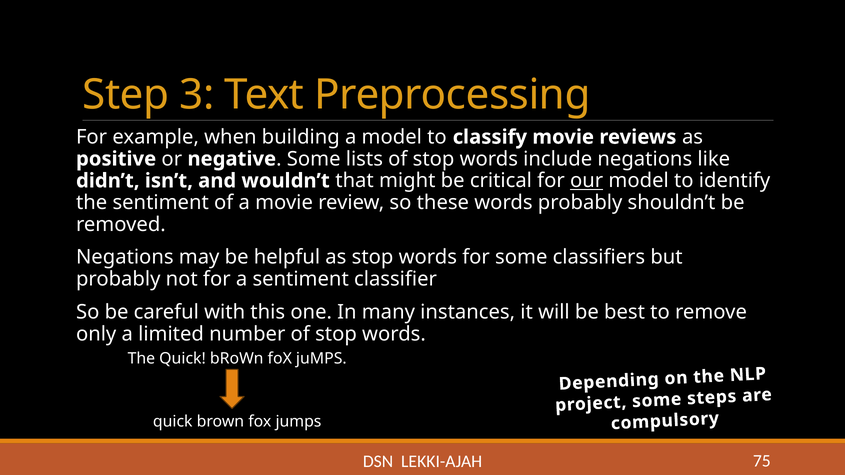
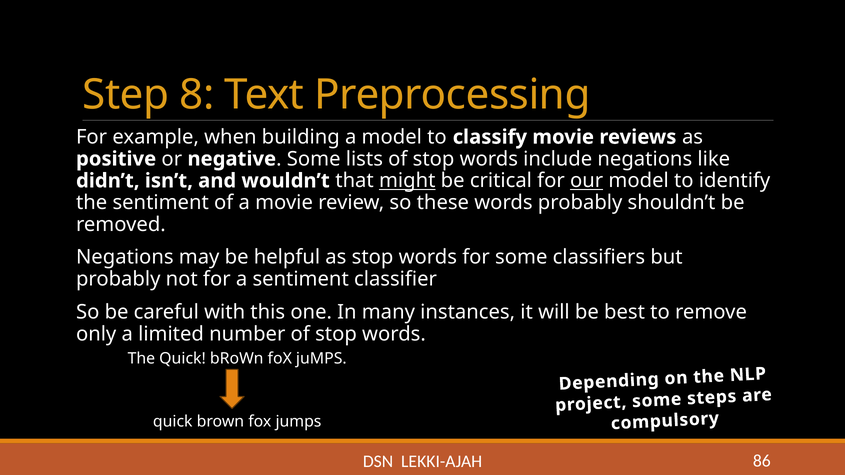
3: 3 -> 8 (197, 95)
might underline: none -> present (407, 181)
75: 75 -> 86 (762, 461)
